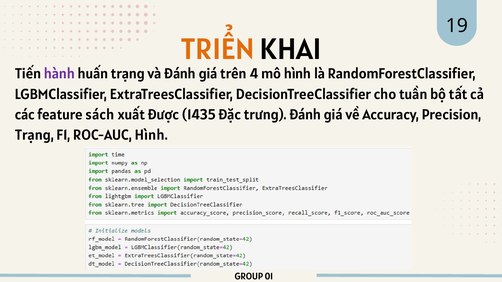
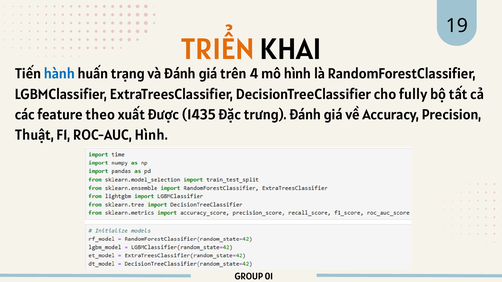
hành colour: purple -> blue (59, 74)
tuần: tuần -> fully (413, 94)
sách: sách -> theo (100, 115)
Trạng: Trạng -> Thuật (34, 135)
